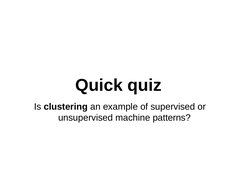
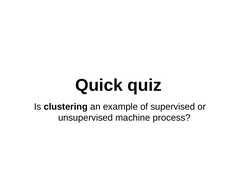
patterns: patterns -> process (172, 118)
